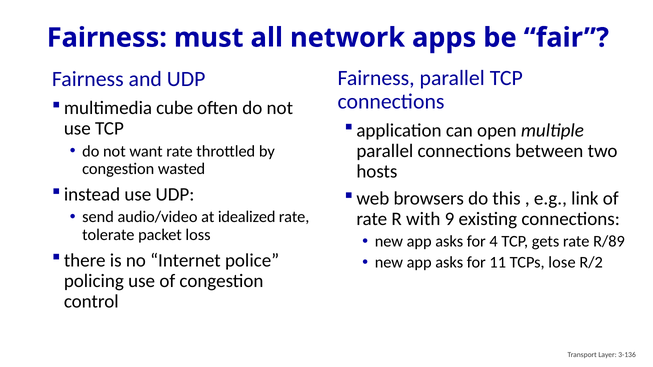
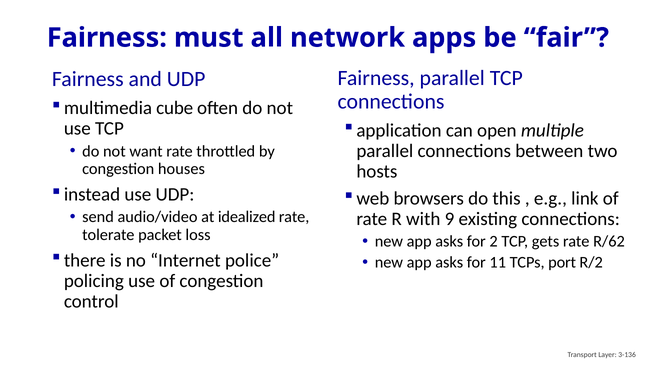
wasted: wasted -> houses (181, 169)
4: 4 -> 2 (494, 242)
R/89: R/89 -> R/62 (609, 242)
lose: lose -> port (562, 263)
